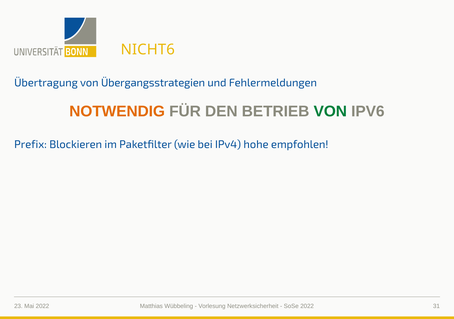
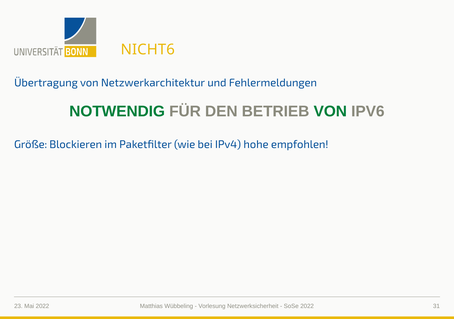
Übergangsstrategien: Übergangsstrategien -> Netzwerkarchitektur (153, 83)
NOTWENDIG colour: orange -> green (117, 111)
Prefix: Prefix -> Größe (31, 144)
